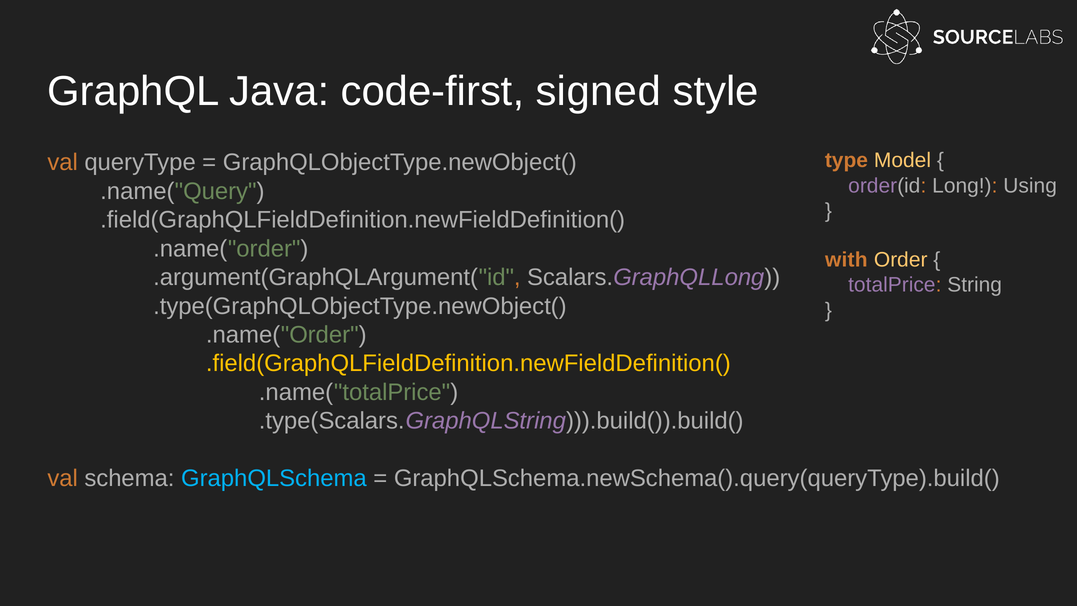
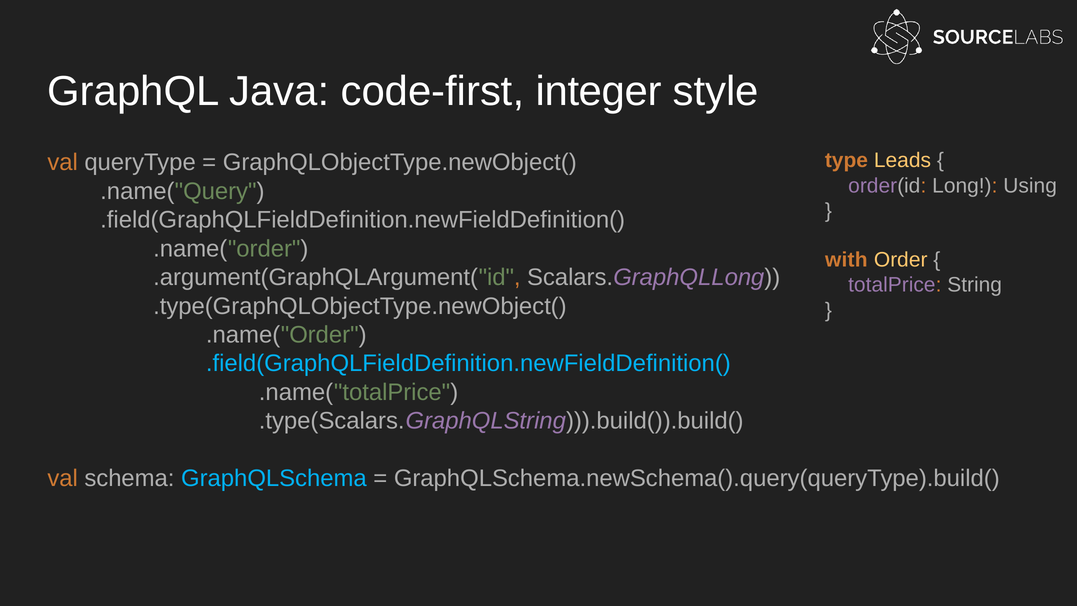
signed: signed -> integer (599, 91)
Model: Model -> Leads (902, 160)
.field(GraphQLFieldDefinition.newFieldDefinition( colour: yellow -> light blue (468, 363)
